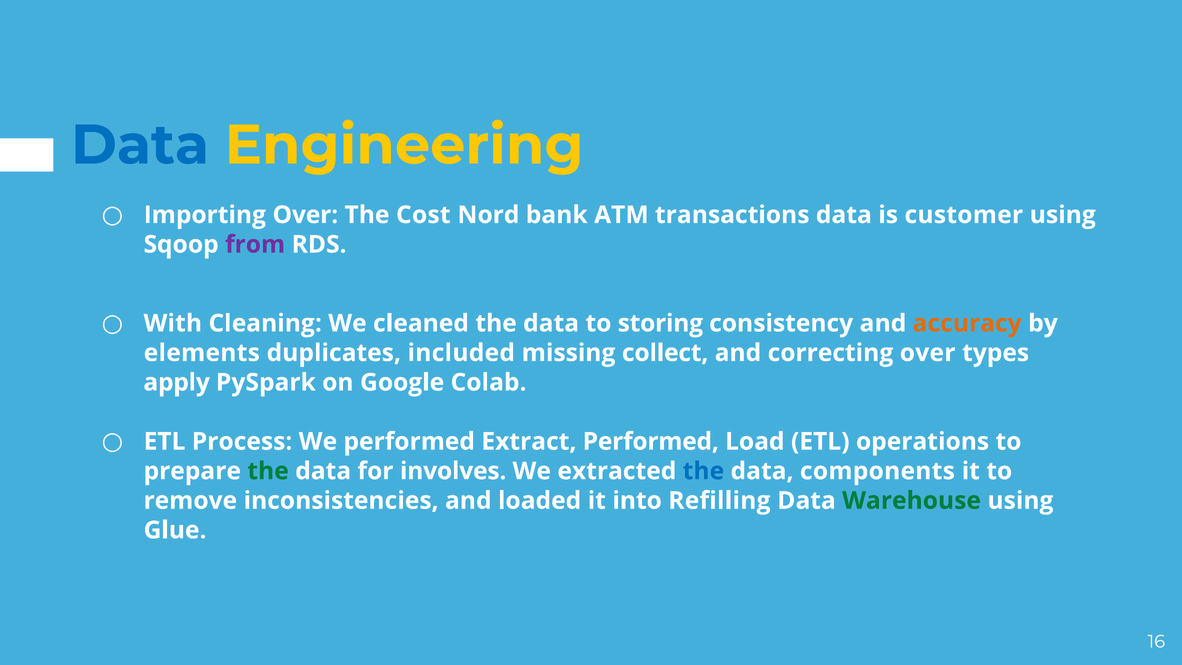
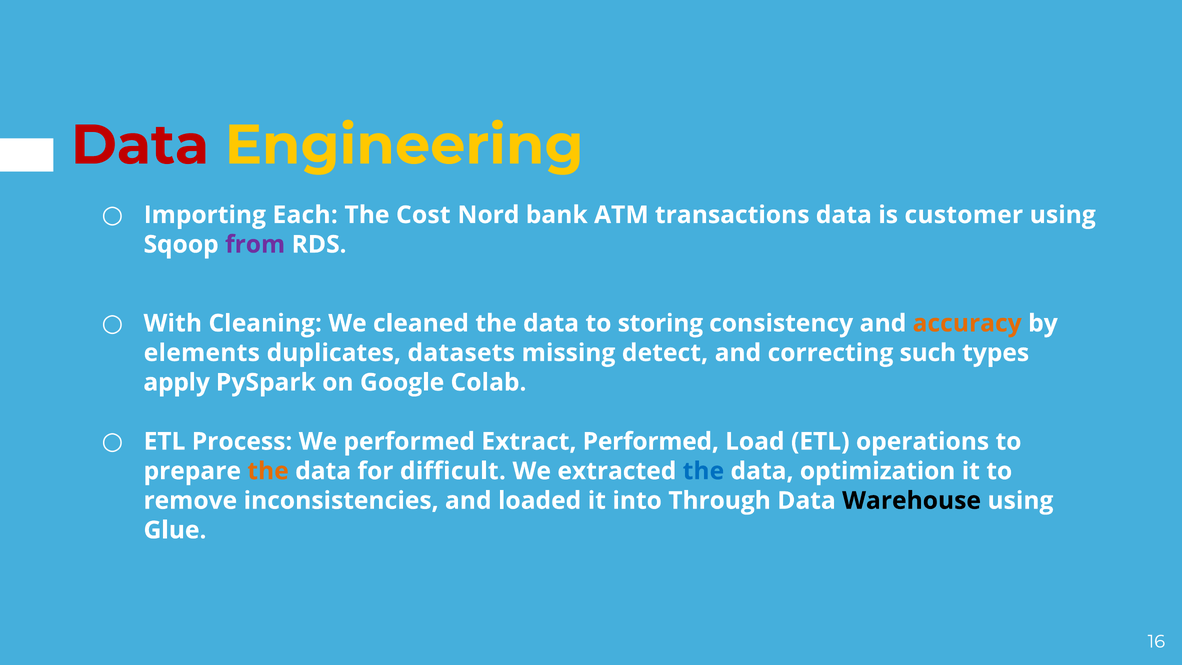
Data colour: blue -> red (140, 145)
Importing Over: Over -> Each (305, 215)
included: included -> datasets (461, 353)
collect: collect -> detect (665, 353)
correcting over: over -> such (928, 353)
the colour: green -> orange (268, 471)
involves: involves -> difficult (453, 471)
components: components -> optimization (878, 471)
Refilling: Refilling -> Through (720, 501)
Warehouse colour: green -> black (912, 501)
